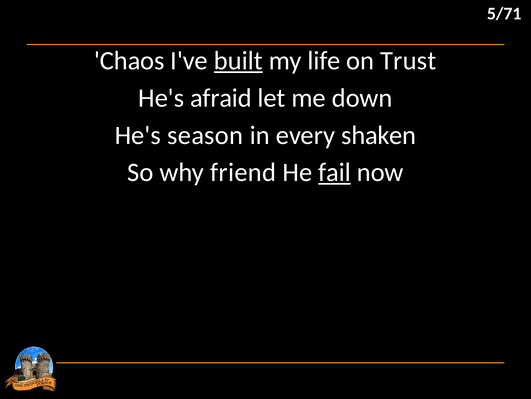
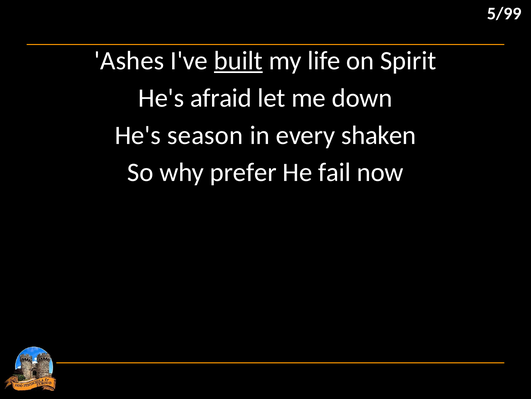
5/71: 5/71 -> 5/99 (504, 14)
Chaos: Chaos -> Ashes (129, 61)
Trust: Trust -> Spirit (408, 61)
friend: friend -> prefer (243, 172)
fail underline: present -> none (335, 172)
